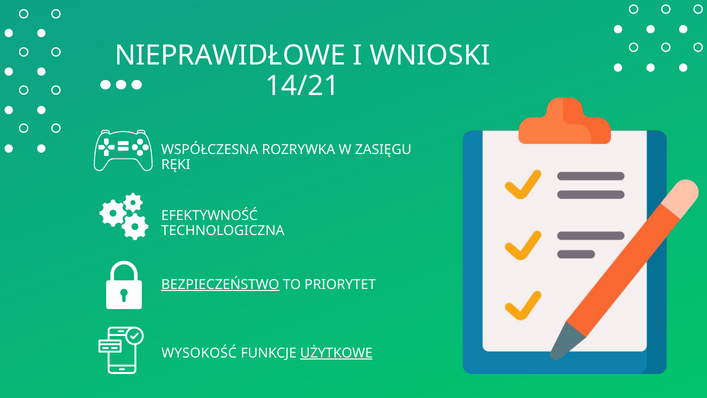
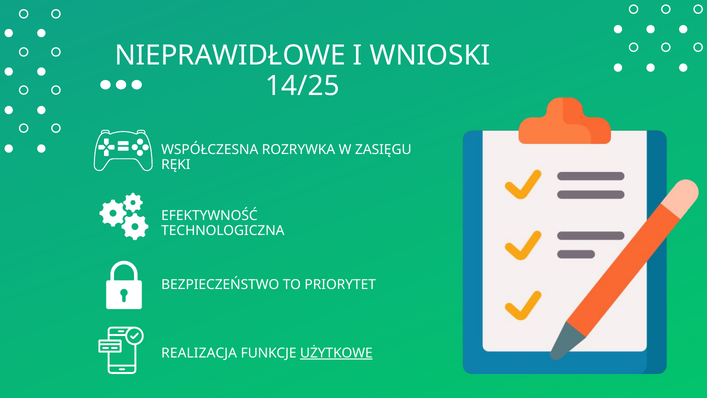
14/21: 14/21 -> 14/25 (303, 86)
BEZPIECZEŃSTWO underline: present -> none (220, 284)
WYSOKOŚĆ: WYSOKOŚĆ -> REALIZACJA (199, 353)
